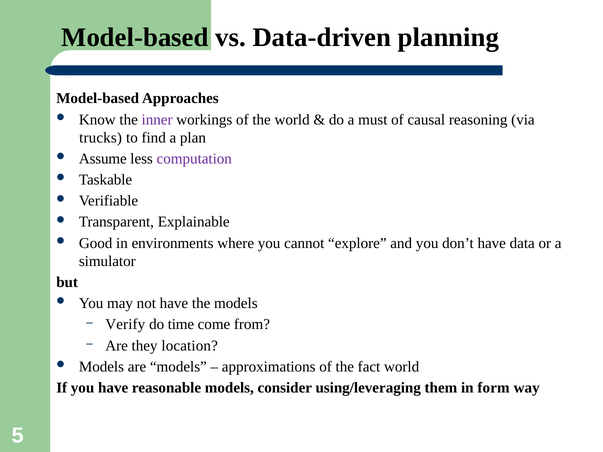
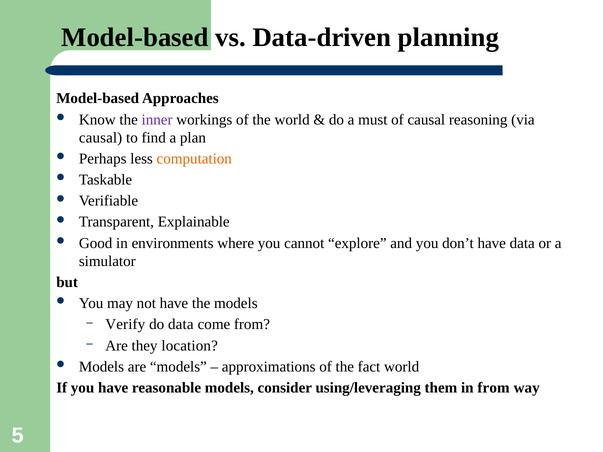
trucks: trucks -> causal (101, 138)
Assume: Assume -> Perhaps (103, 159)
computation colour: purple -> orange (194, 159)
do time: time -> data (181, 325)
in form: form -> from (494, 388)
